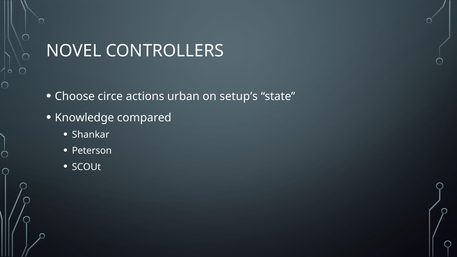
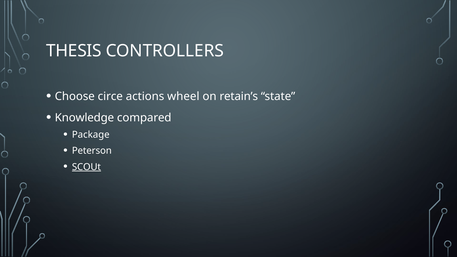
NOVEL: NOVEL -> THESIS (74, 51)
urban: urban -> wheel (183, 96)
setup’s: setup’s -> retain’s (239, 96)
Shankar: Shankar -> Package (91, 135)
SCOUt underline: none -> present (86, 167)
